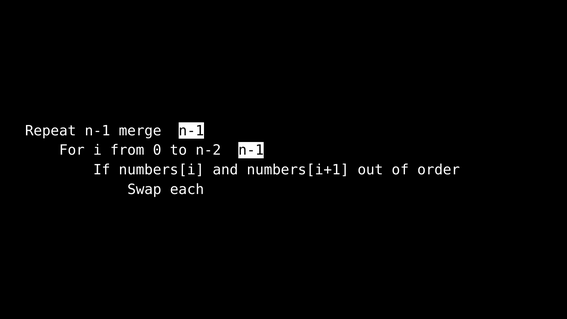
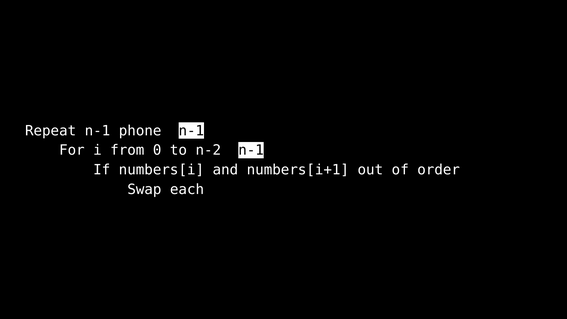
merge: merge -> phone (140, 131)
